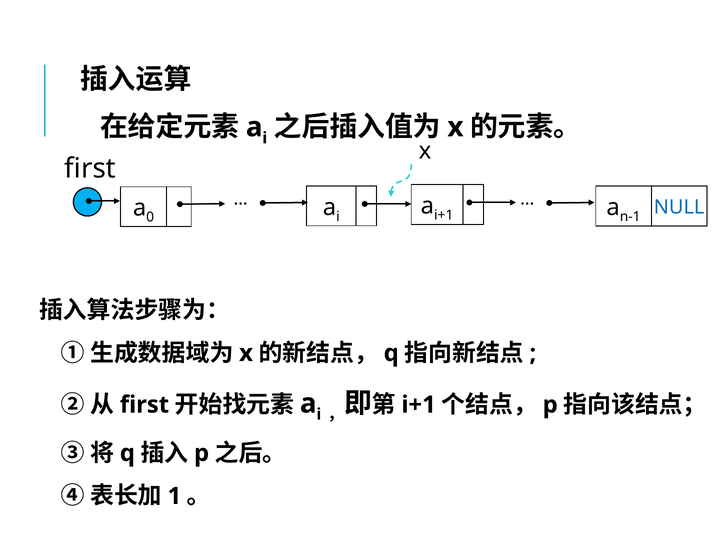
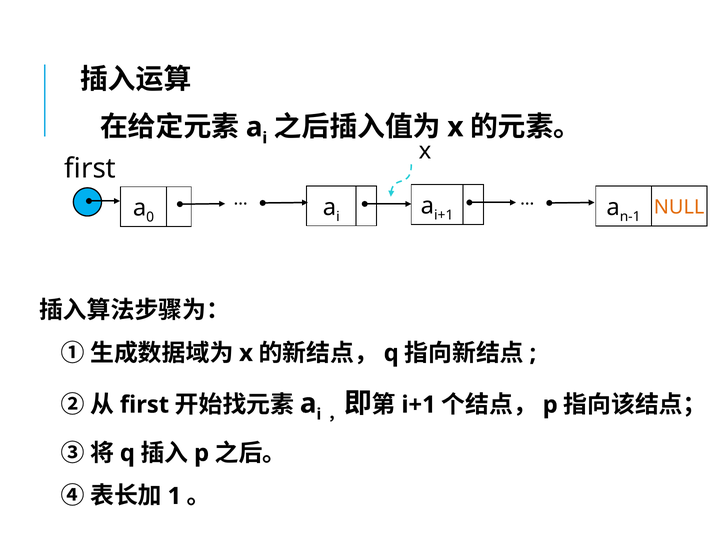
NULL colour: blue -> orange (679, 207)
